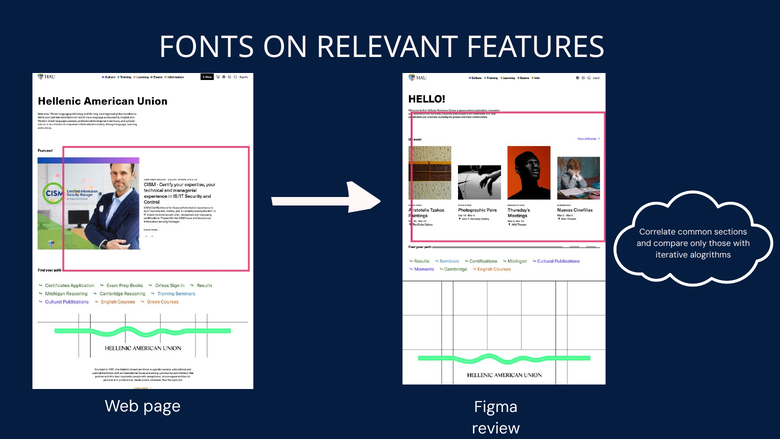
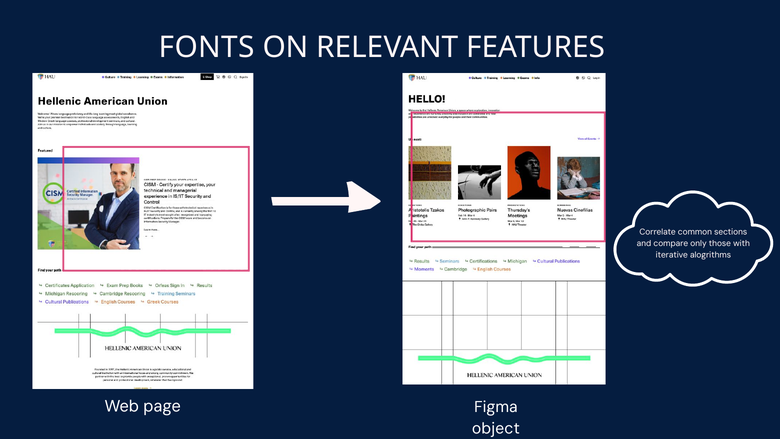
review: review -> object (496, 428)
